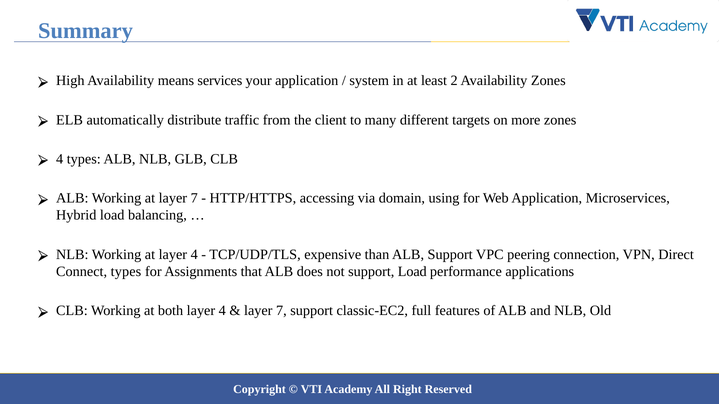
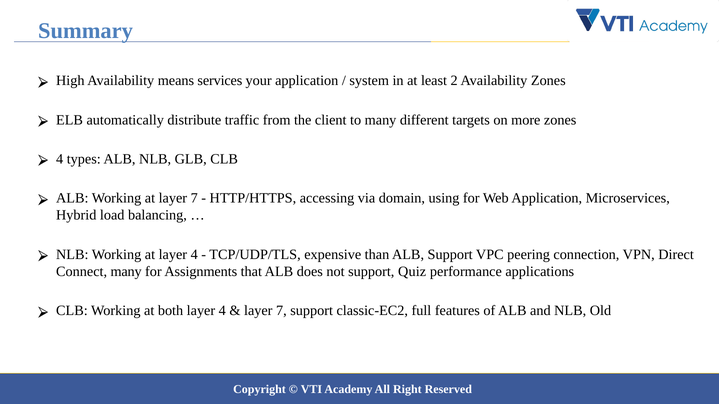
Connect types: types -> many (126, 272)
support Load: Load -> Quiz (412, 272)
